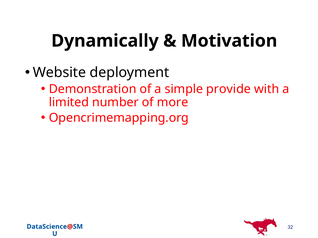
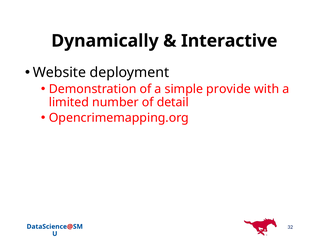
Motivation: Motivation -> Interactive (229, 41)
more: more -> detail (173, 103)
